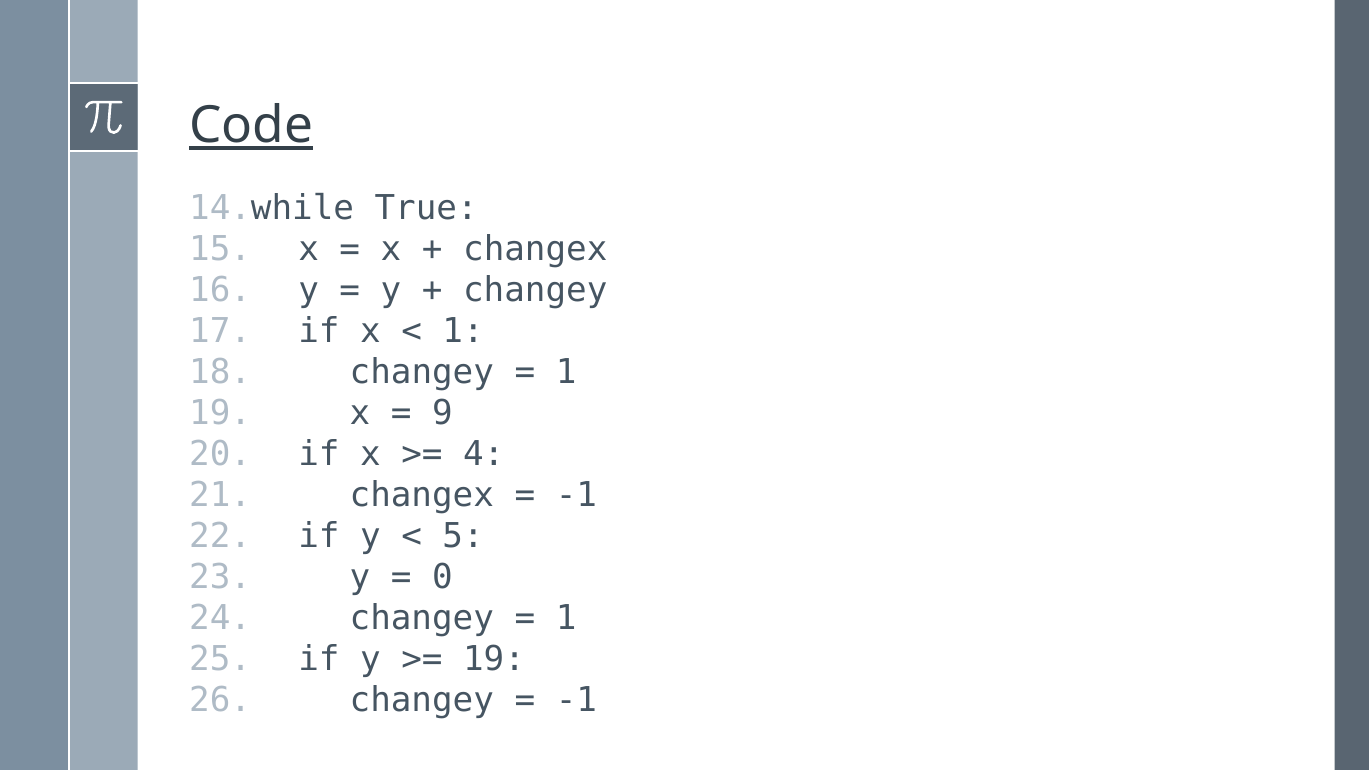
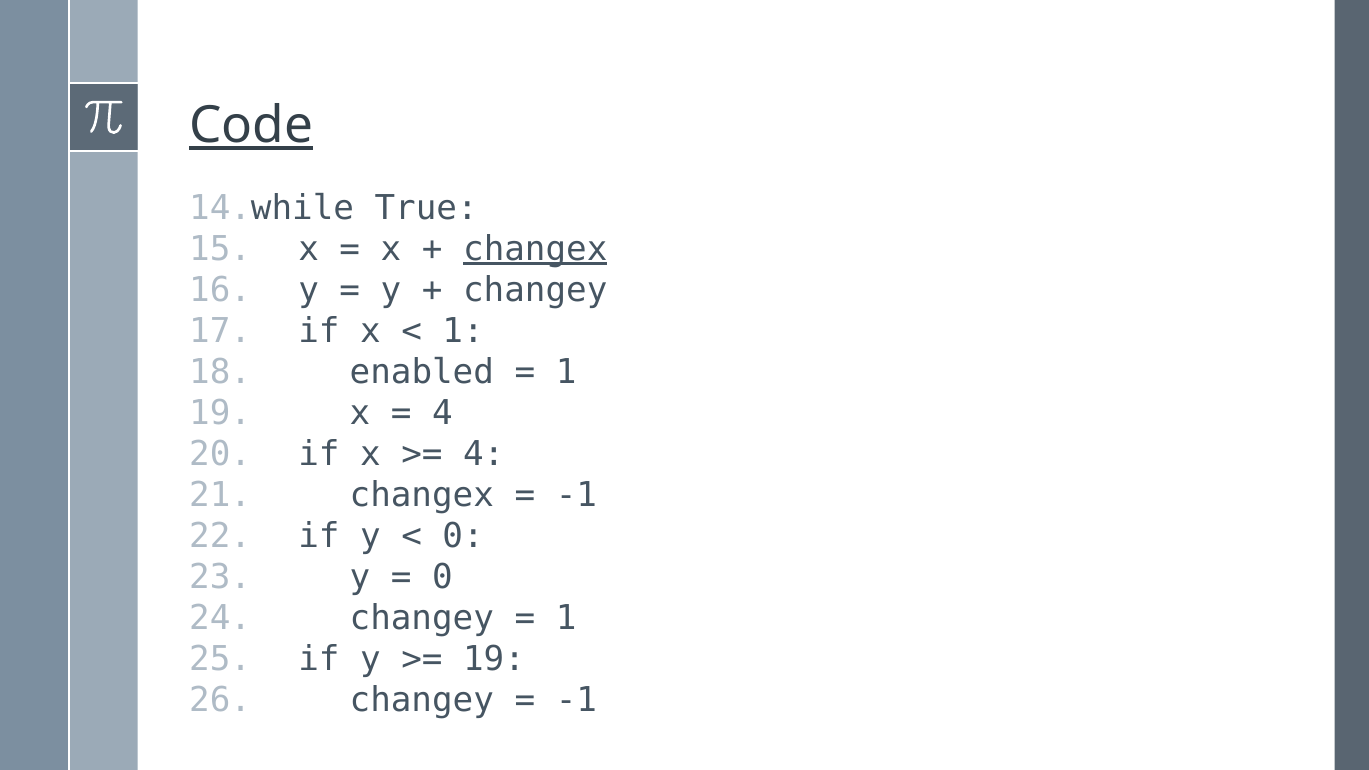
changex underline: none -> present (535, 249)
changey: changey -> enabled (422, 372)
9: 9 -> 4 (442, 413)
5: 5 -> 0 (463, 536)
